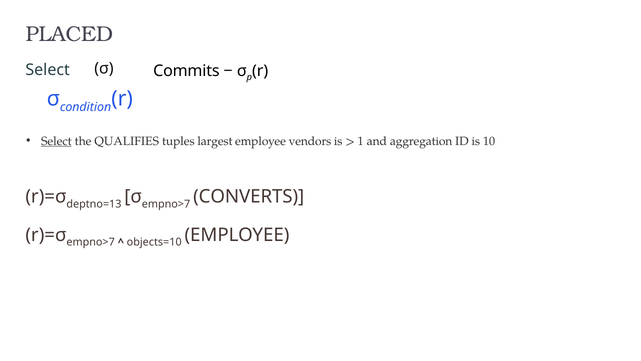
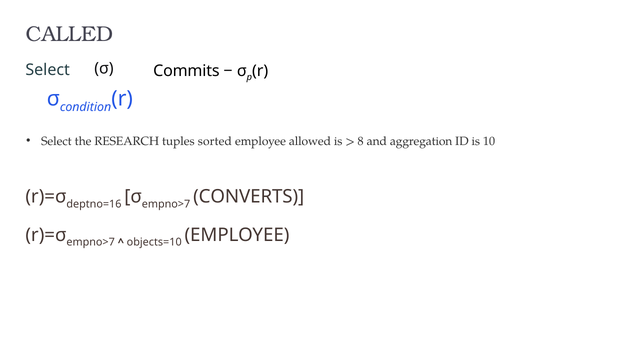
PLACED: PLACED -> CALLED (70, 34)
Select underline: present -> none (56, 141)
QUALIFIES: QUALIFIES -> RESEARCH (127, 141)
largest: largest -> sorted (215, 141)
vendors: vendors -> allowed (310, 141)
1: 1 -> 8 (361, 141)
deptno=13: deptno=13 -> deptno=16 (94, 204)
